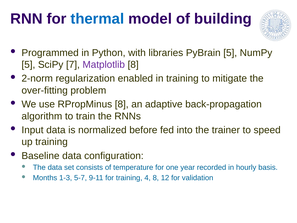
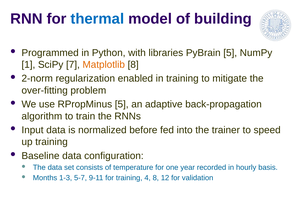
5: 5 -> 1 (28, 65)
Matplotlib colour: purple -> orange (104, 65)
RPropMinus 8: 8 -> 5 (122, 104)
